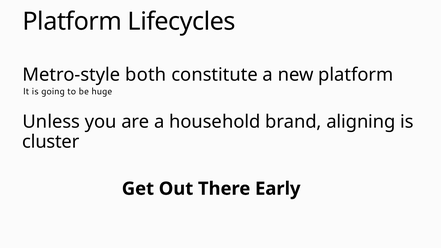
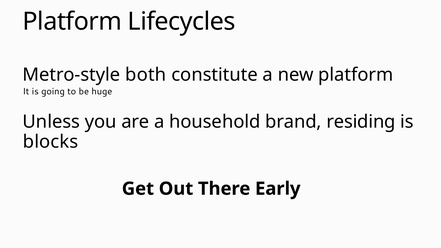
aligning: aligning -> residing (361, 122)
cluster: cluster -> blocks (51, 142)
